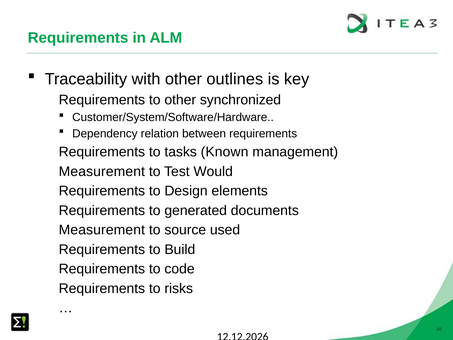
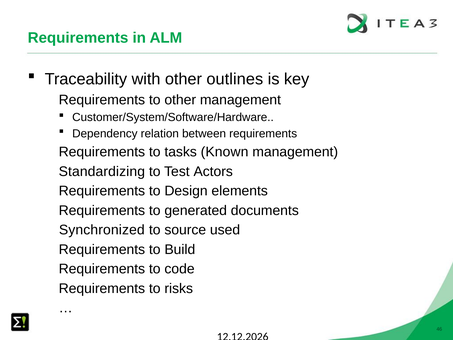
other synchronized: synchronized -> management (240, 100)
Measurement: Measurement -> Standardizing (102, 171)
Would: Would -> Actors (213, 171)
Measurement: Measurement -> Synchronized (102, 230)
